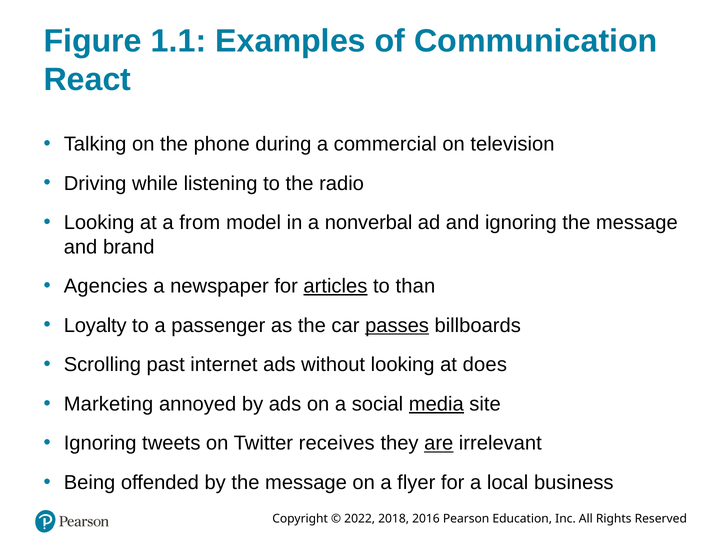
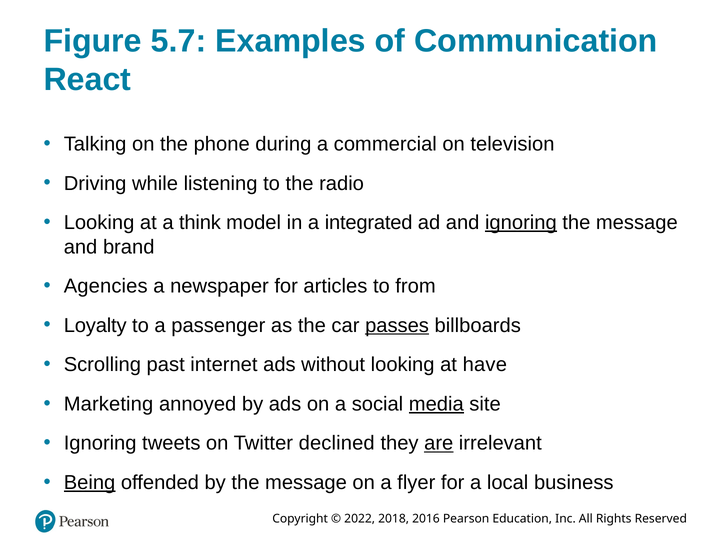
1.1: 1.1 -> 5.7 (179, 41)
from: from -> think (200, 223)
nonverbal: nonverbal -> integrated (369, 223)
ignoring underline: none -> present (521, 223)
articles underline: present -> none (335, 286)
than: than -> from (416, 286)
does: does -> have (485, 365)
receives: receives -> declined (337, 443)
Being underline: none -> present (90, 482)
